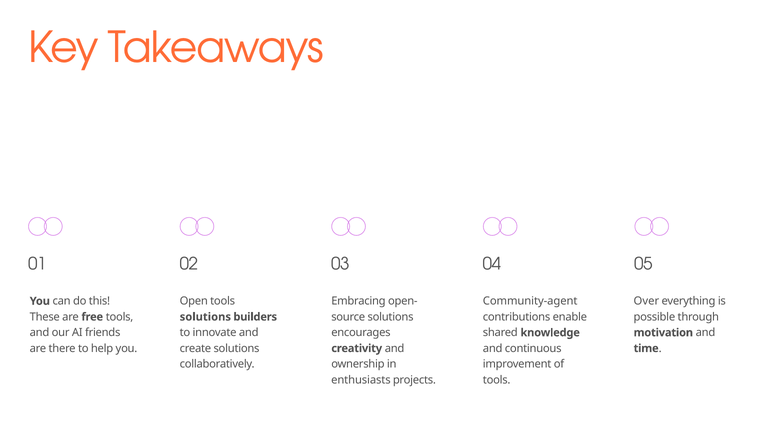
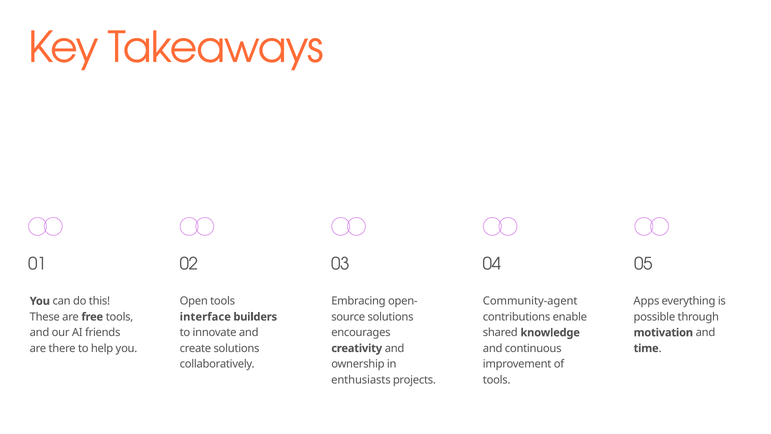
Over: Over -> Apps (646, 301)
solutions: solutions -> interface (205, 317)
